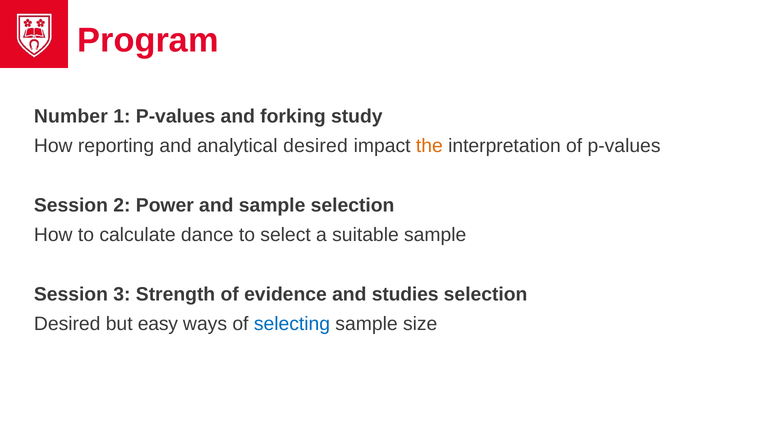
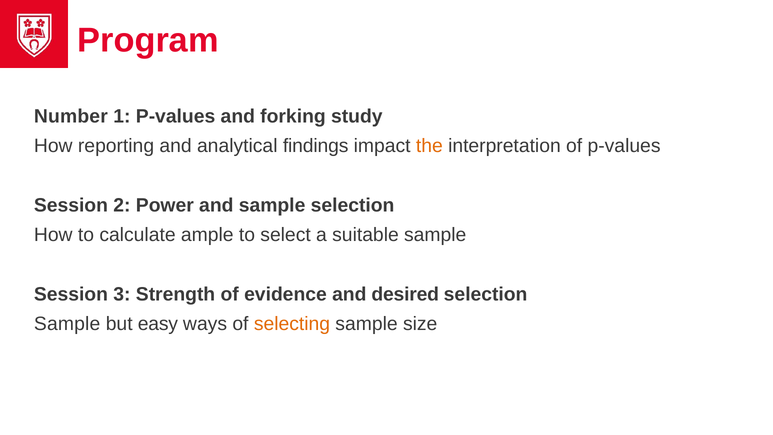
analytical desired: desired -> findings (316, 146)
dance: dance -> ample (207, 235)
studies: studies -> desired (405, 294)
Desired: Desired -> Sample (67, 324)
selecting colour: blue -> orange (292, 324)
